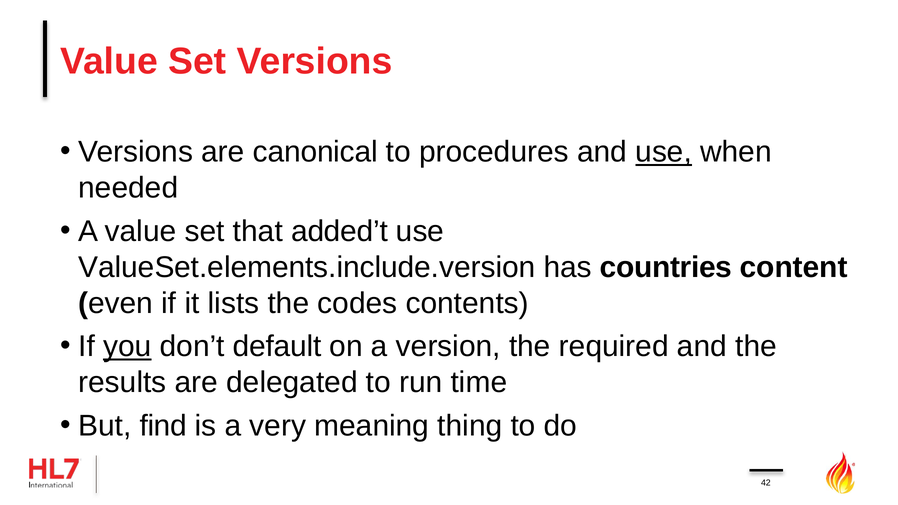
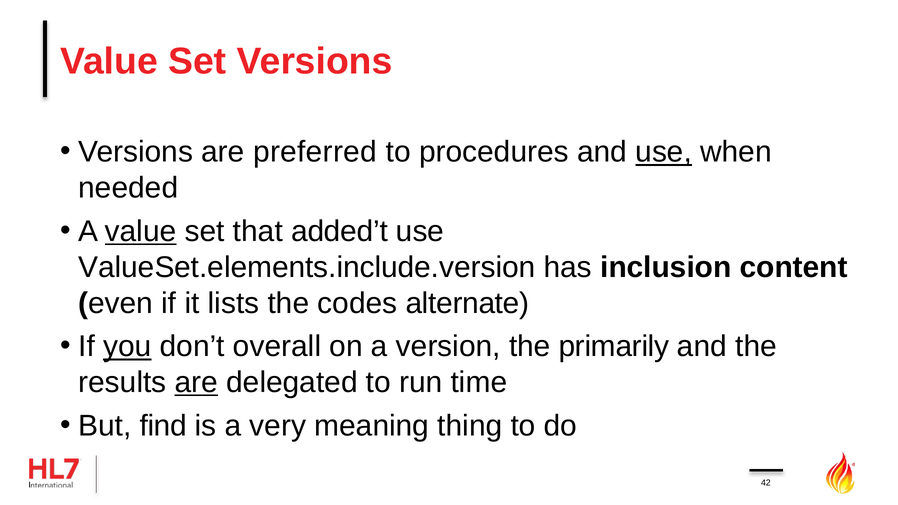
canonical: canonical -> preferred (315, 152)
value underline: none -> present (141, 231)
countries: countries -> inclusion (666, 267)
contents: contents -> alternate (467, 303)
default: default -> overall (277, 347)
required: required -> primarily (614, 347)
are underline: none -> present (196, 383)
